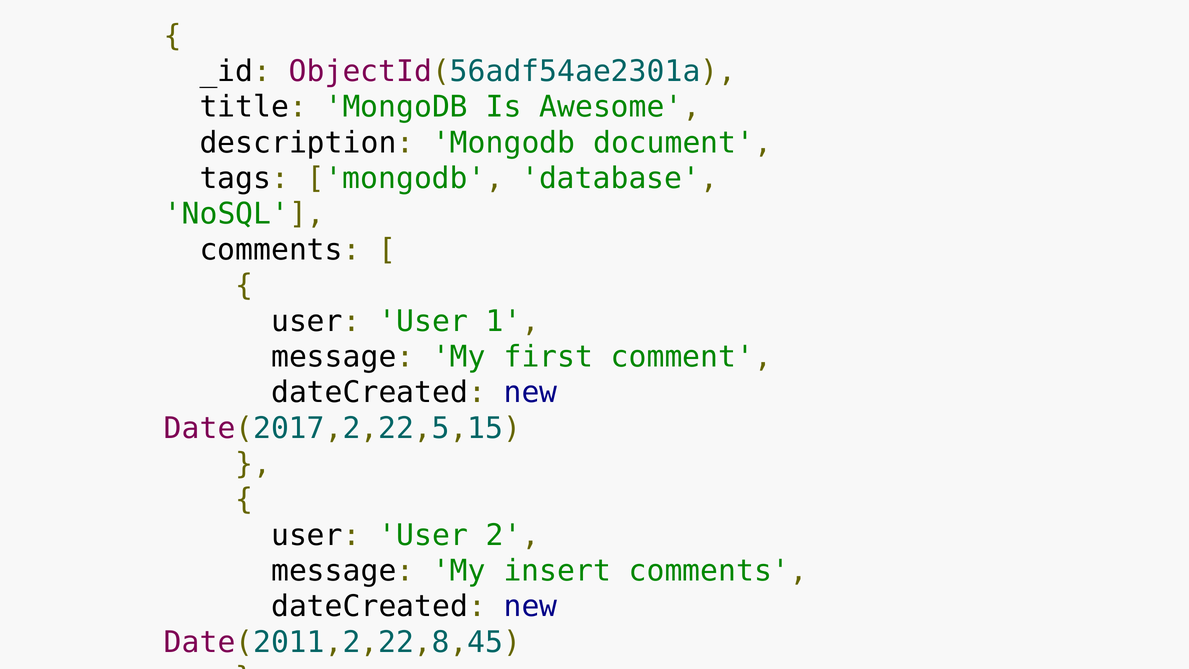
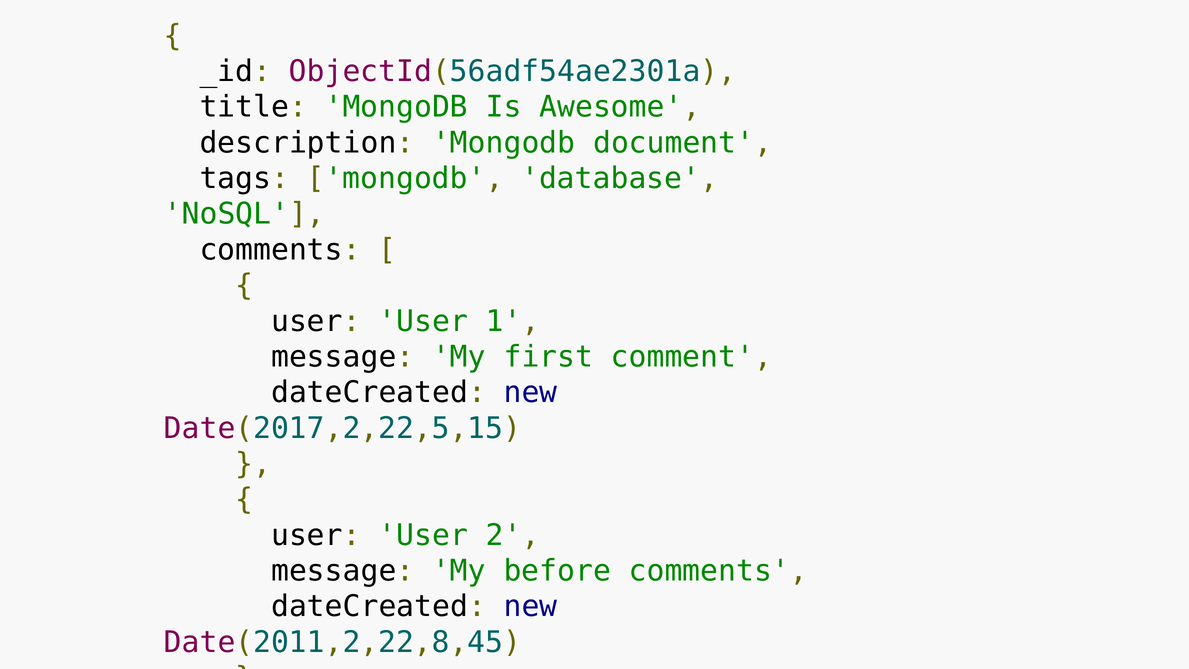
insert: insert -> before (557, 571)
